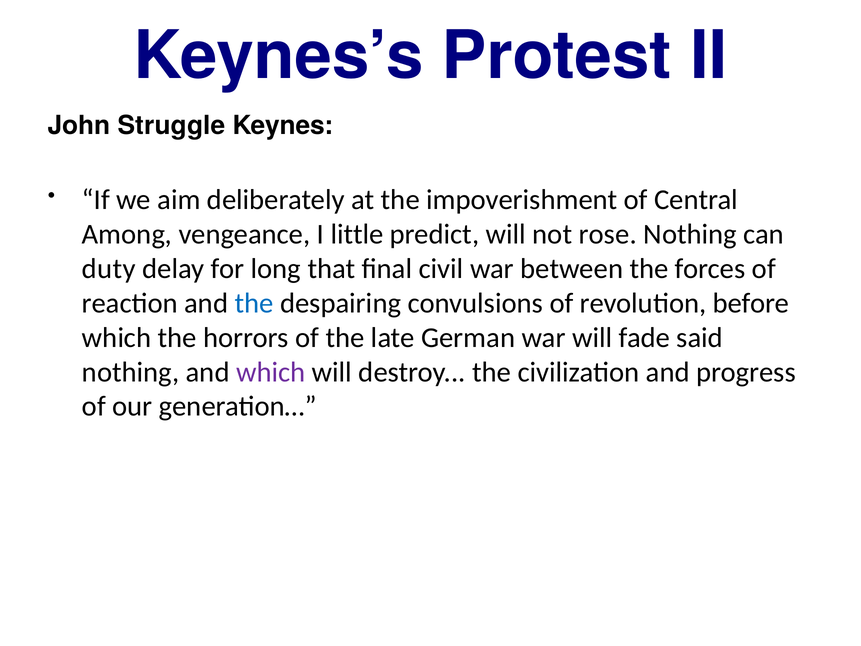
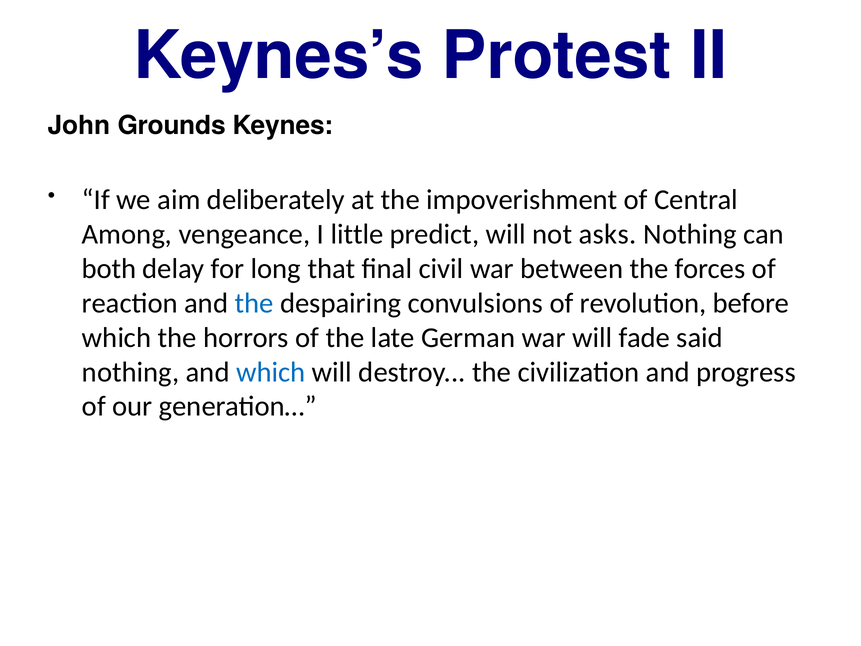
Struggle: Struggle -> Grounds (172, 125)
rose: rose -> asks (608, 234)
duty: duty -> both (109, 269)
which colour: purple -> blue (271, 372)
